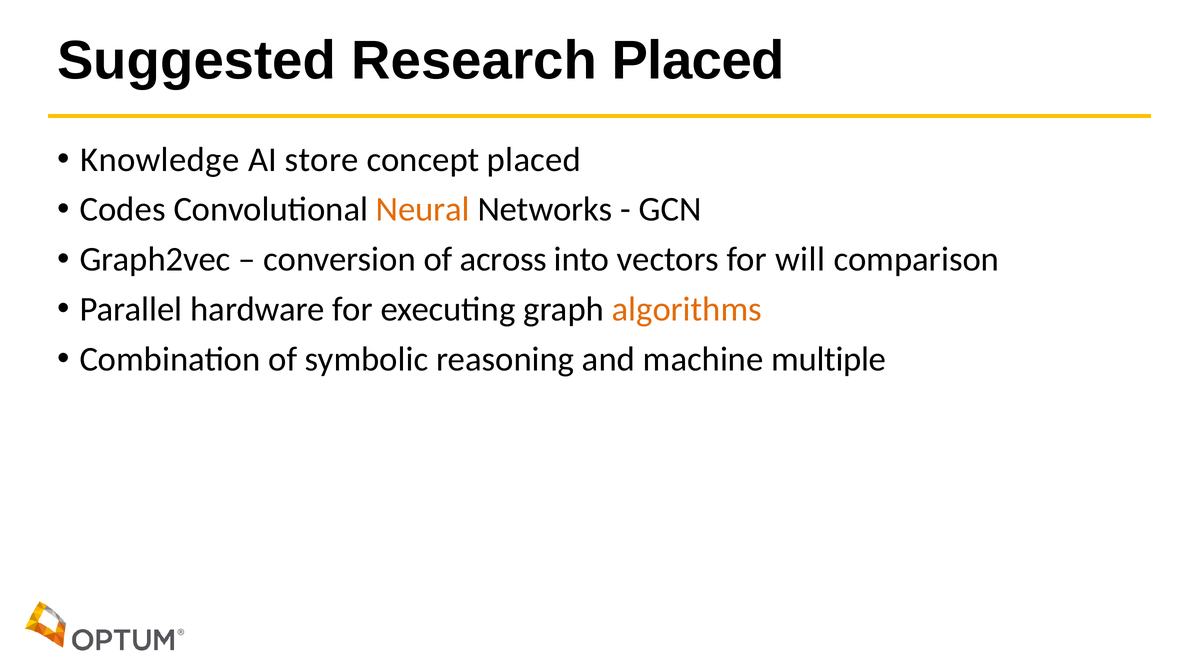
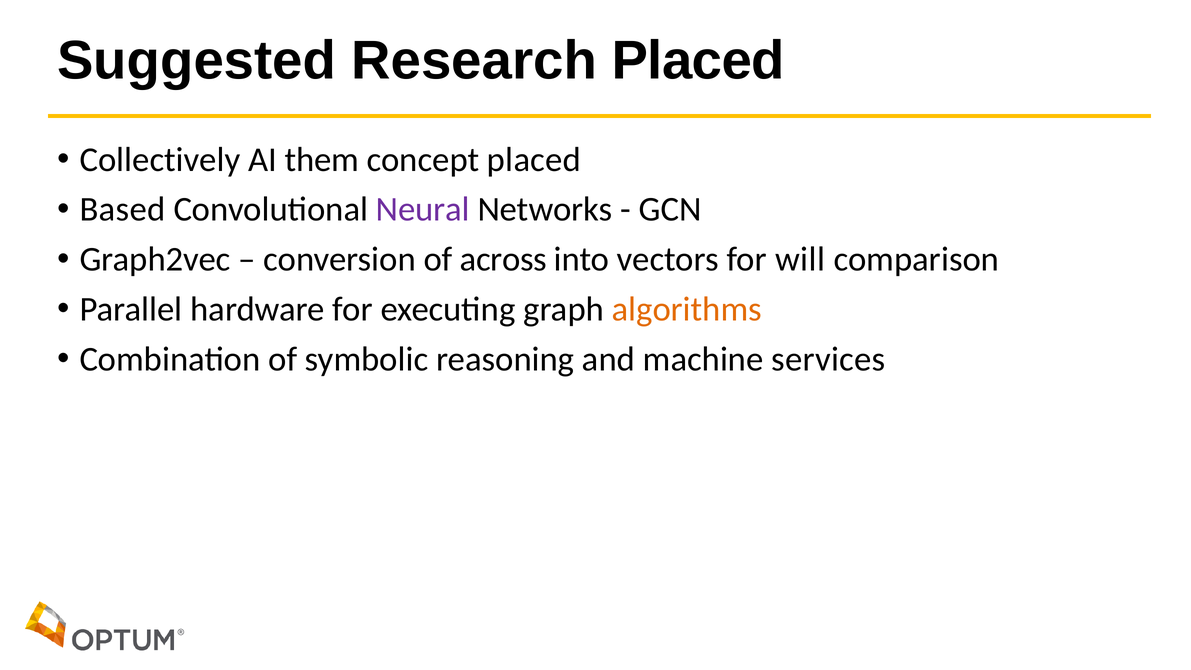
Knowledge: Knowledge -> Collectively (160, 160)
store: store -> them (322, 160)
Codes: Codes -> Based (122, 209)
Neural colour: orange -> purple (423, 209)
multiple: multiple -> services (828, 359)
